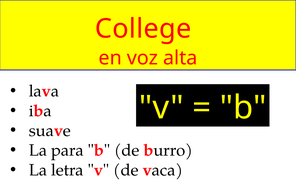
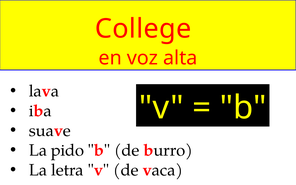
para: para -> pido (67, 150)
